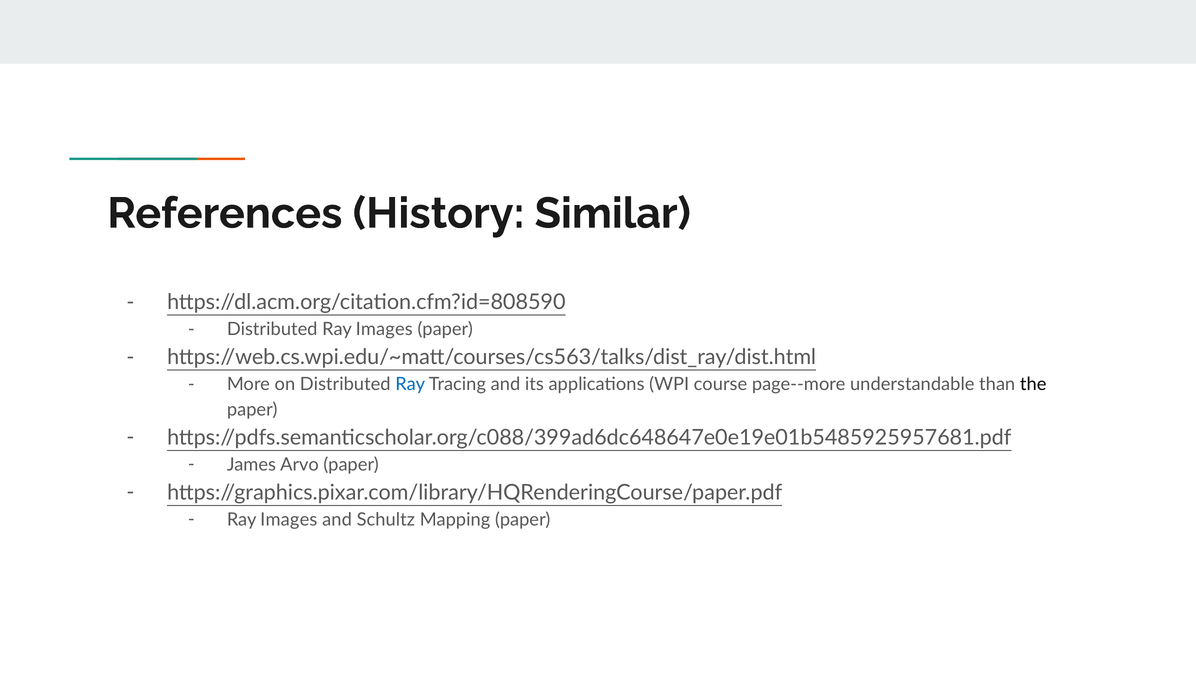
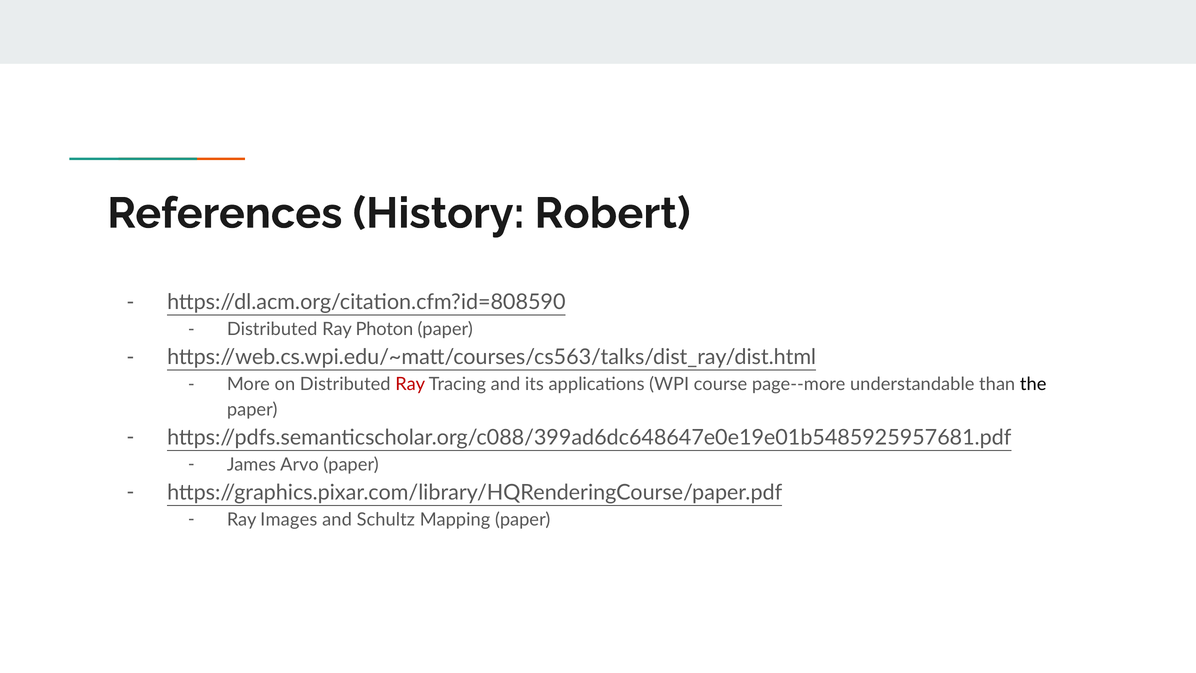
Similar: Similar -> Robert (613, 213)
Distributed Ray Images: Images -> Photon (384, 329)
Ray colour: blue -> red (410, 384)
